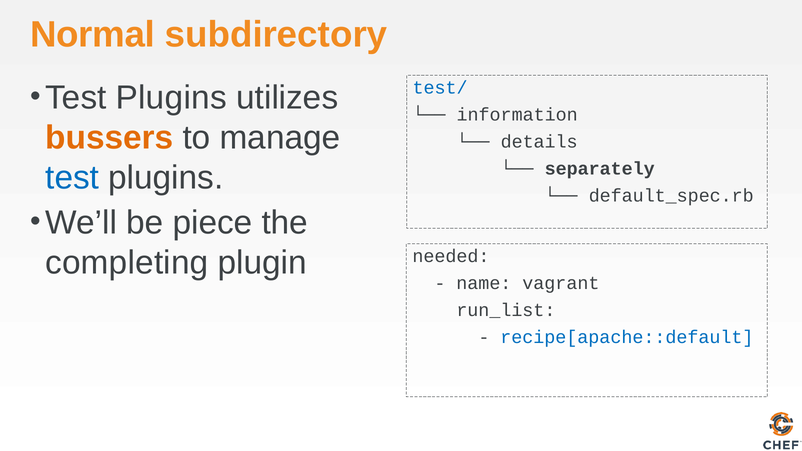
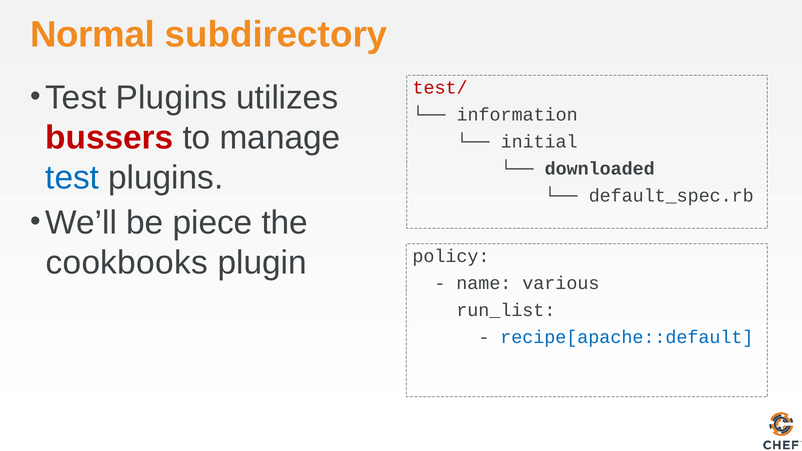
test/ colour: blue -> red (440, 87)
bussers colour: orange -> red (109, 138)
details: details -> initial (539, 142)
separately: separately -> downloaded (600, 169)
completing: completing -> cookbooks (127, 263)
needed: needed -> policy (451, 256)
vagrant: vagrant -> various (561, 283)
